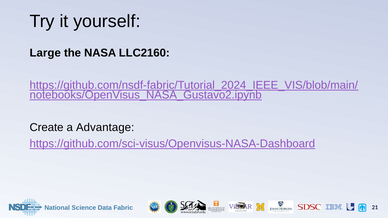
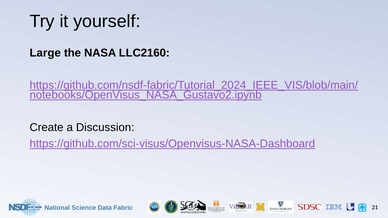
Advantage: Advantage -> Discussion (105, 128)
